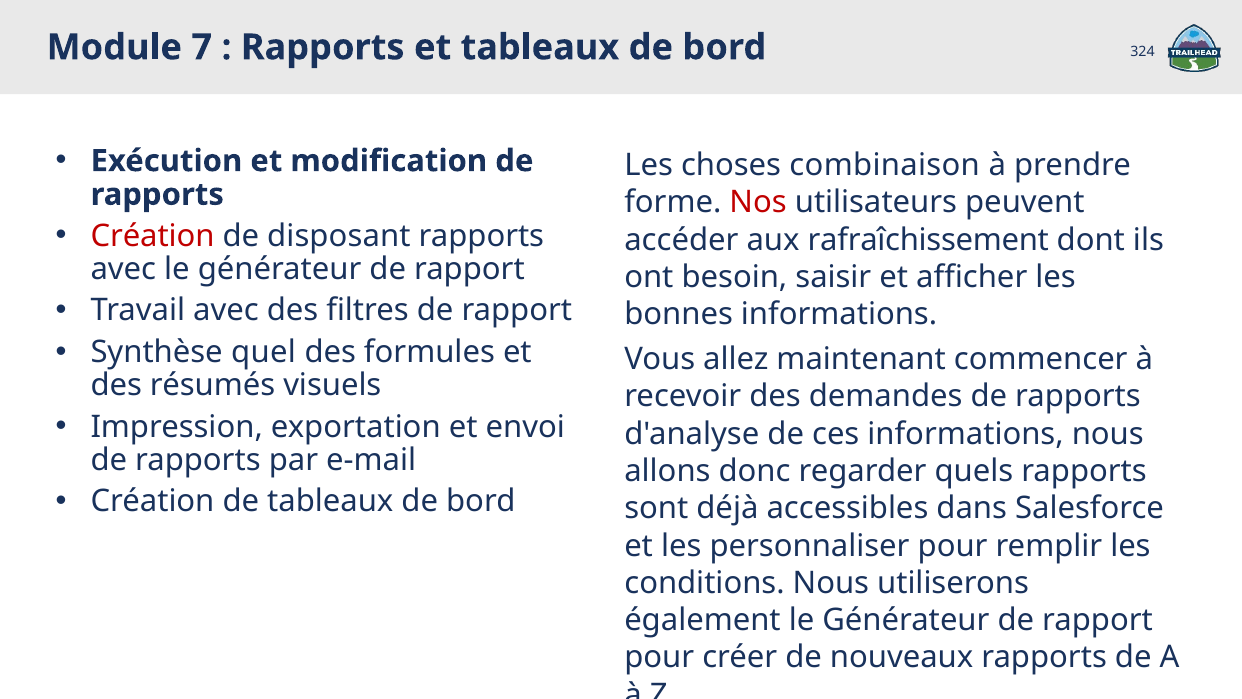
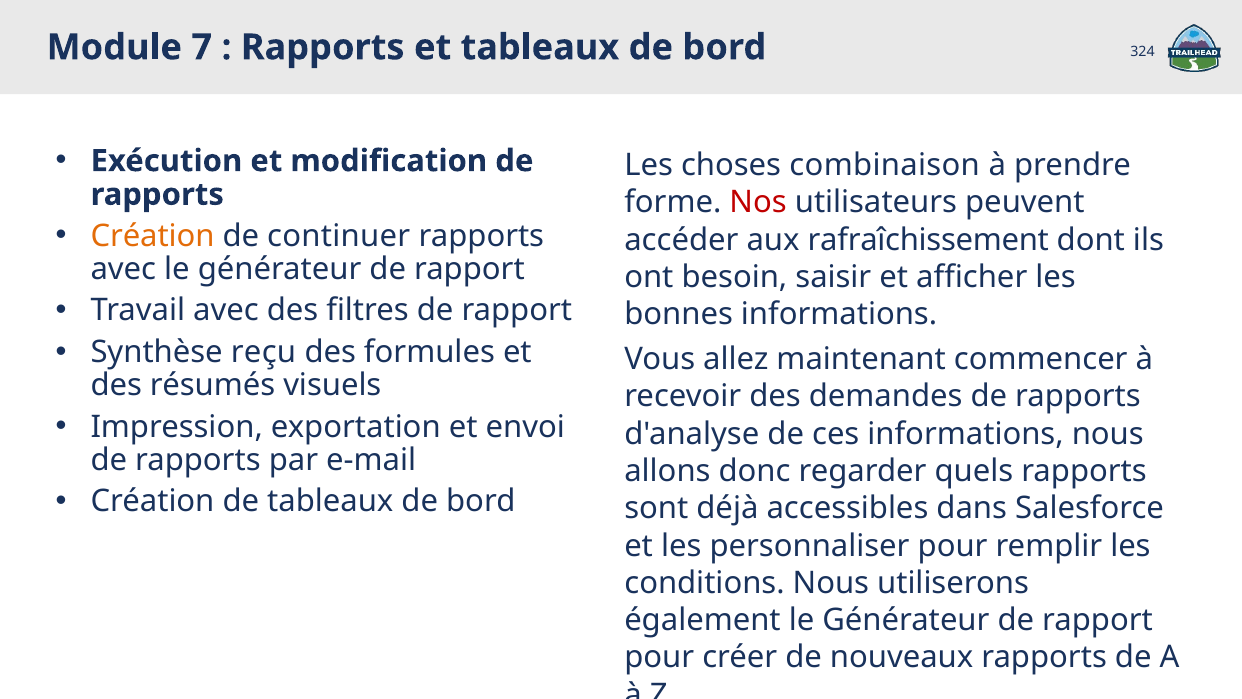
Création colour: red -> orange (153, 236)
disposant: disposant -> continuer (339, 236)
quel: quel -> reçu (263, 352)
